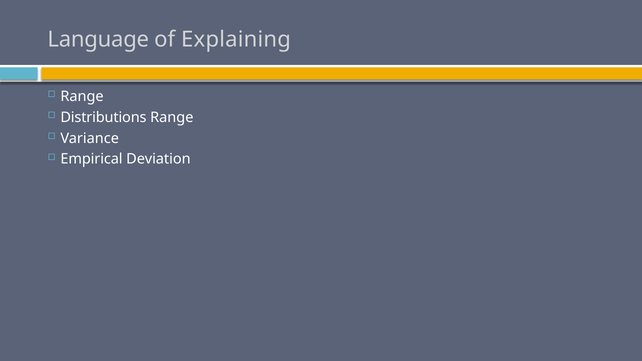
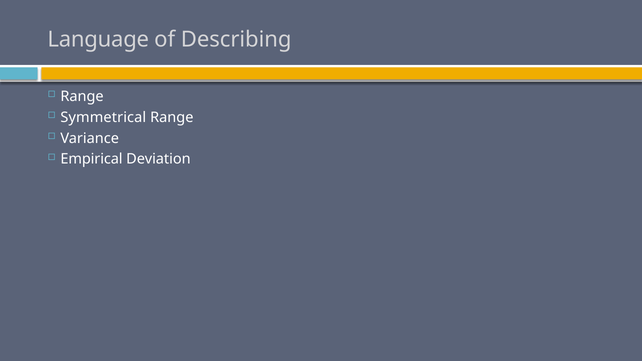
Explaining: Explaining -> Describing (236, 40)
Distributions: Distributions -> Symmetrical (103, 117)
